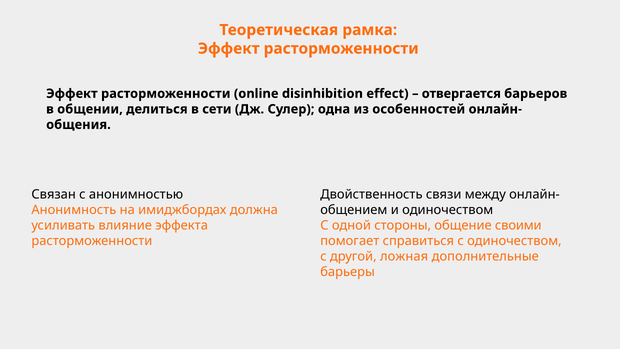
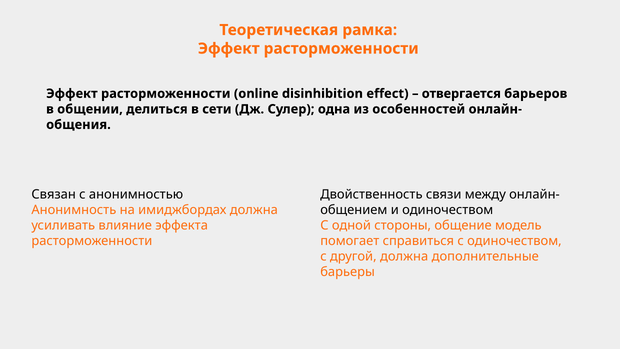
своими: своими -> модель (518, 225)
другой ложная: ложная -> должна (404, 256)
